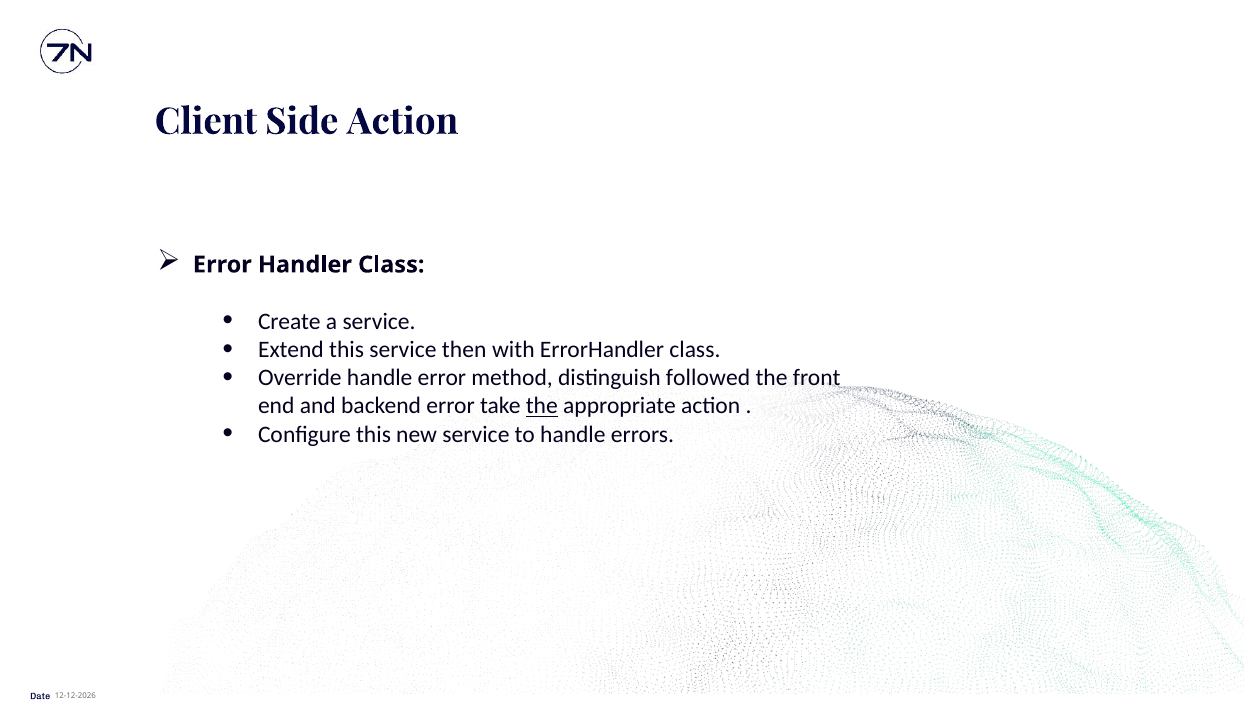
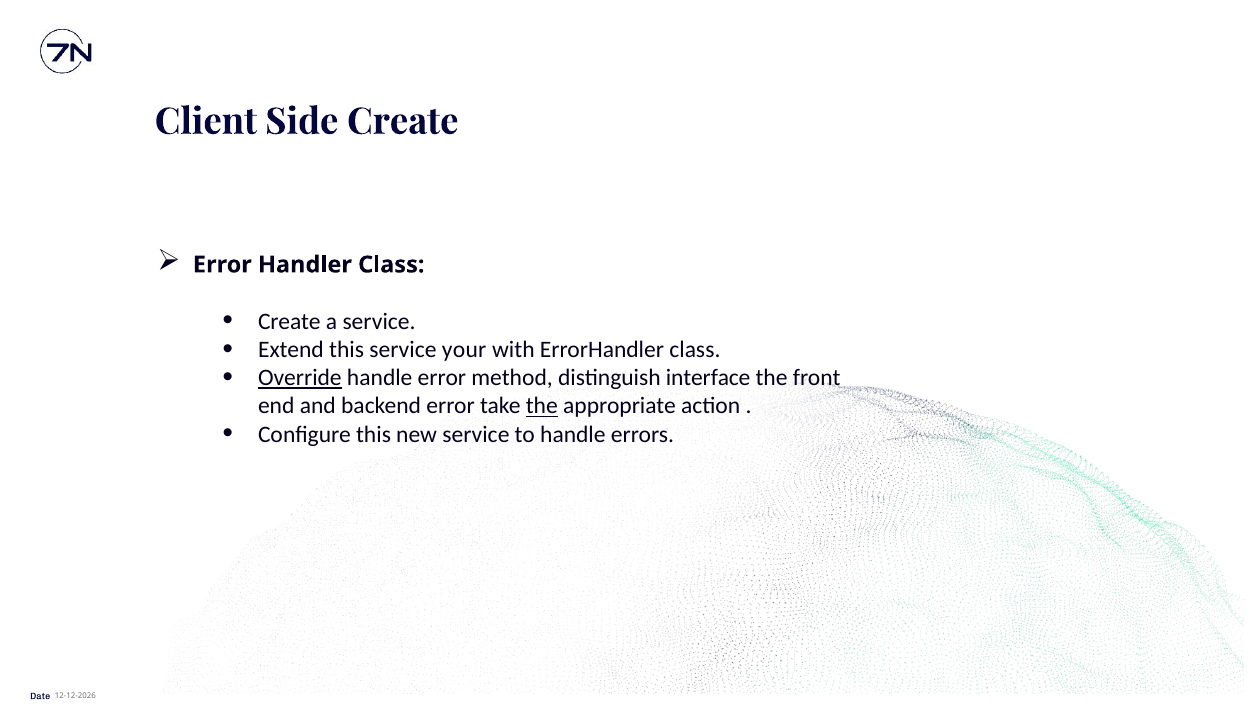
Side Action: Action -> Create (403, 122)
then: then -> your (464, 350)
Override underline: none -> present (300, 378)
followed: followed -> interface (708, 378)
